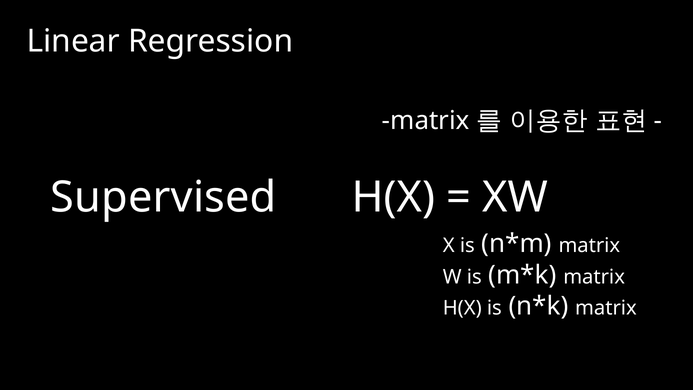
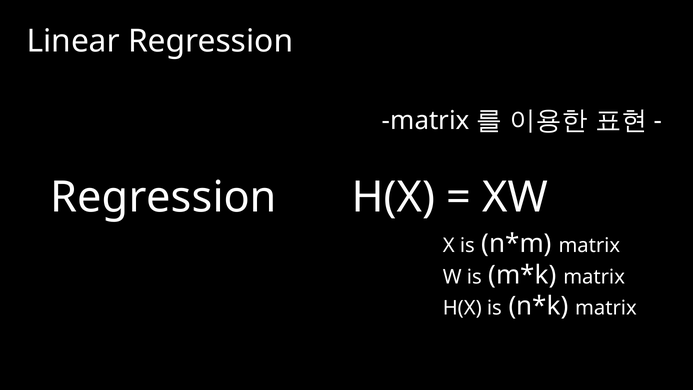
Supervised: Supervised -> Regression (164, 198)
